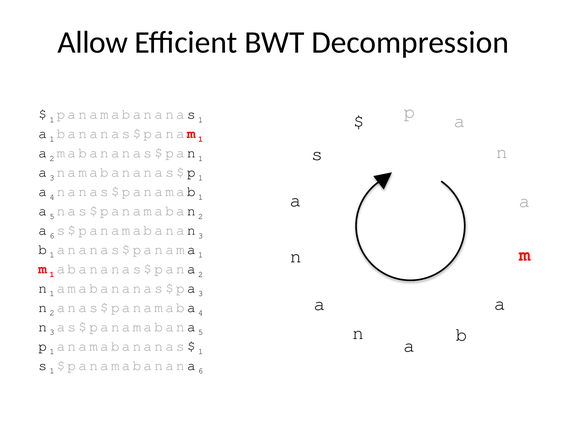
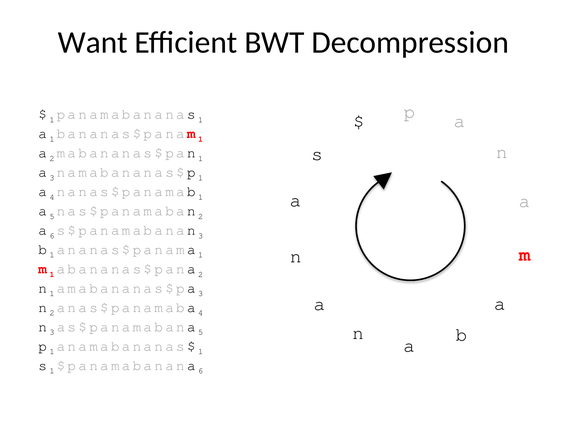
Allow: Allow -> Want (93, 42)
